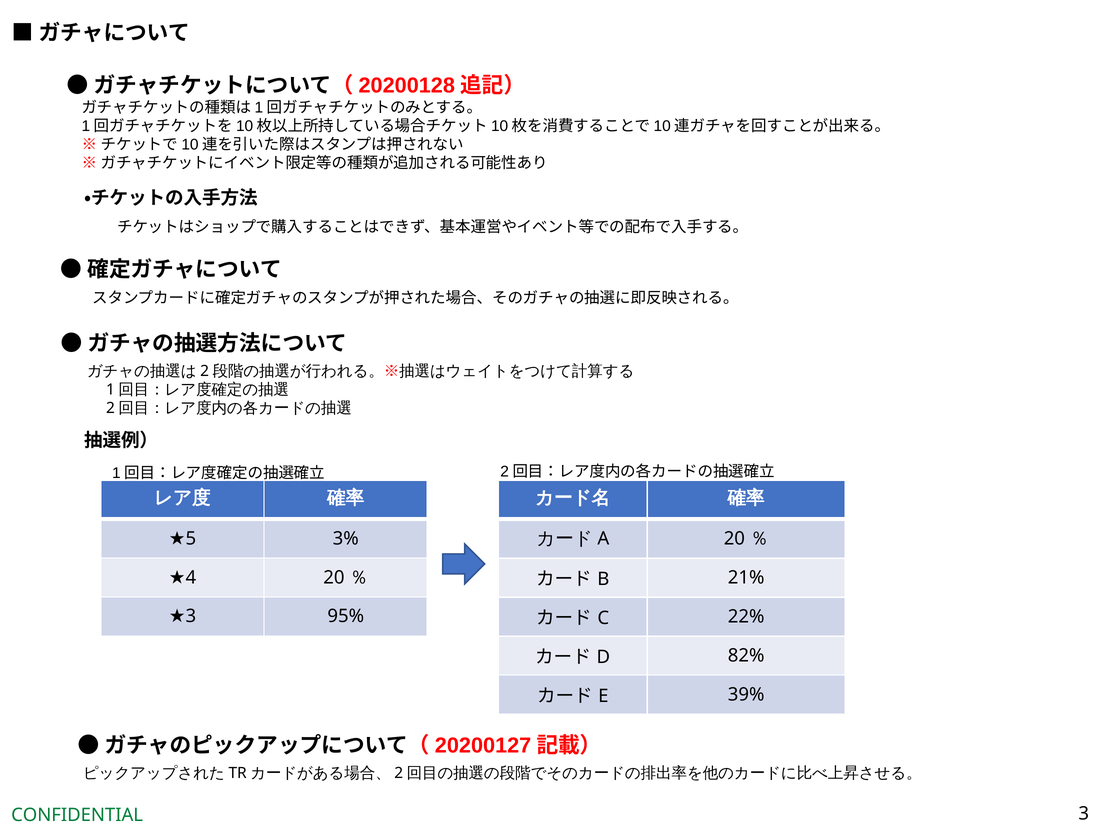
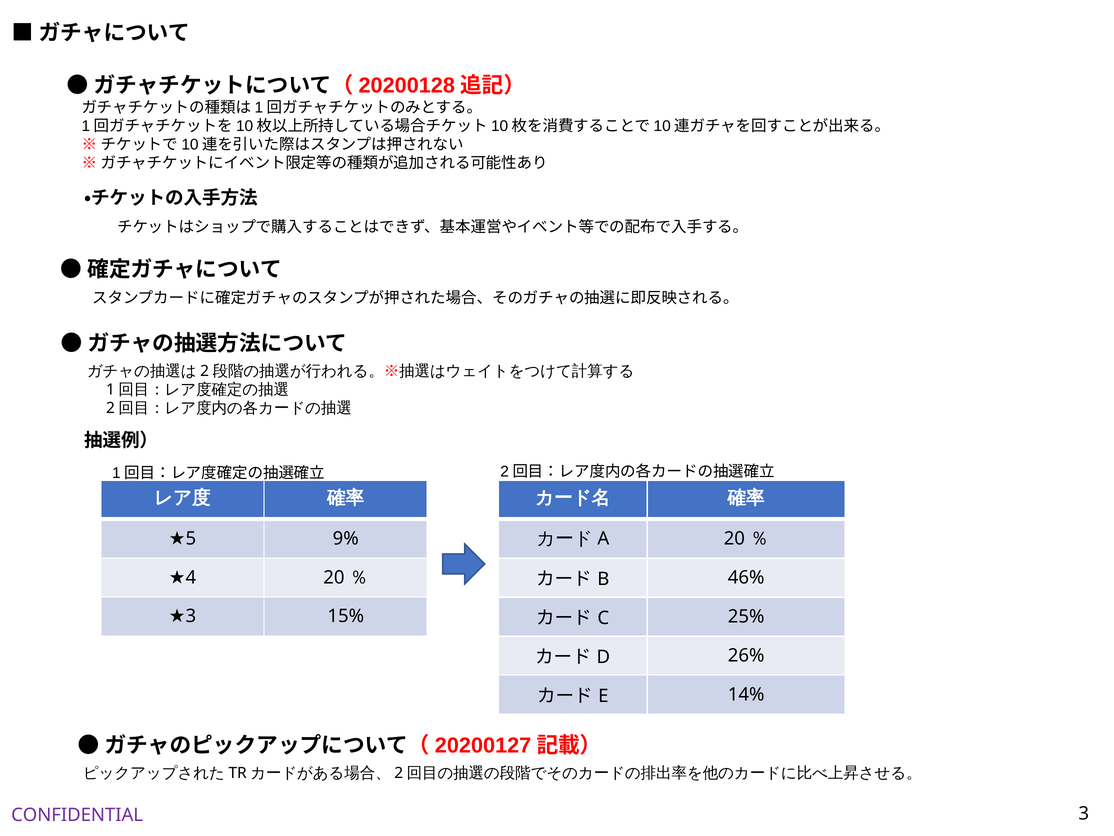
3%: 3% -> 9% (346, 538)
21%: 21% -> 46% (746, 577)
95%: 95% -> 15% (346, 616)
22%: 22% -> 25% (746, 616)
82%: 82% -> 26% (746, 655)
39%: 39% -> 14% (746, 694)
CONFIDENTIAL colour: green -> purple (77, 815)
